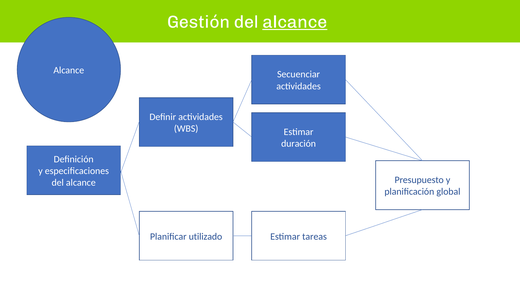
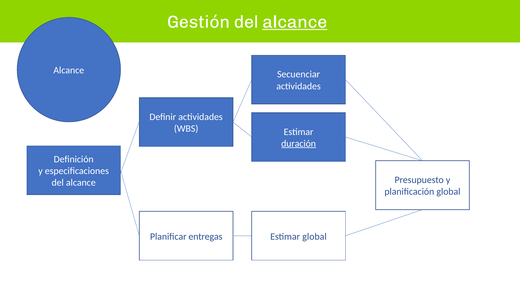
duración underline: none -> present (299, 143)
utilizado: utilizado -> entregas (205, 236)
Estimar tareas: tareas -> global (314, 236)
